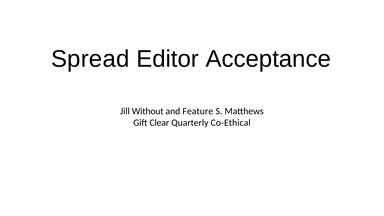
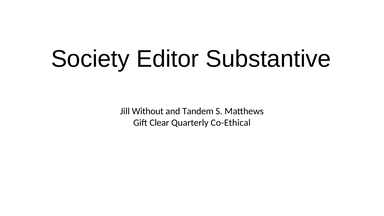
Spread: Spread -> Society (90, 59)
Acceptance: Acceptance -> Substantive (268, 59)
Feature: Feature -> Tandem (198, 111)
